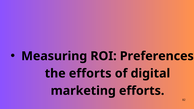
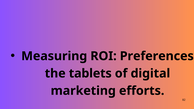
the efforts: efforts -> tablets (90, 73)
